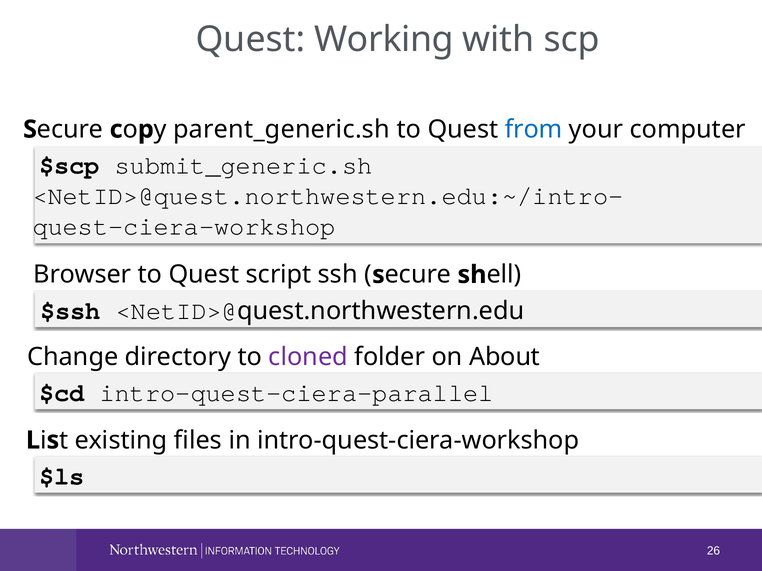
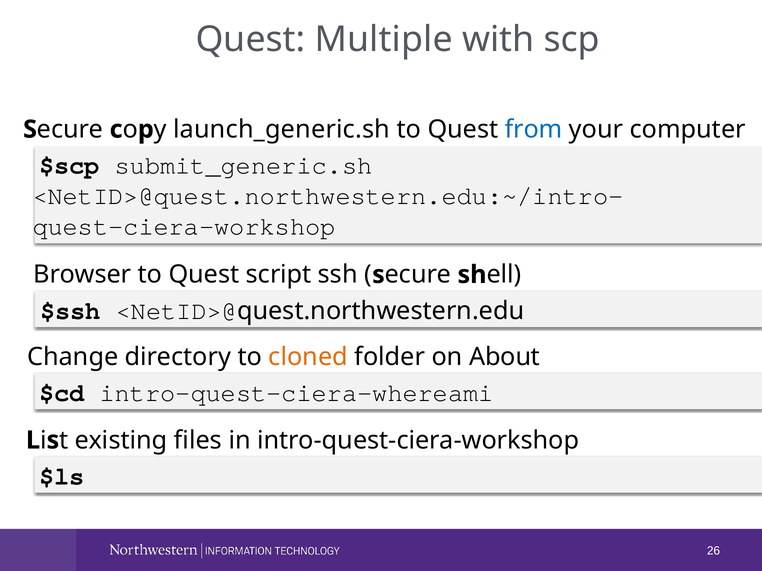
Working: Working -> Multiple (384, 39)
parent_generic.sh: parent_generic.sh -> launch_generic.sh (282, 129)
cloned colour: purple -> orange (308, 357)
intro-quest-ciera-parallel: intro-quest-ciera-parallel -> intro-quest-ciera-whereami (297, 393)
